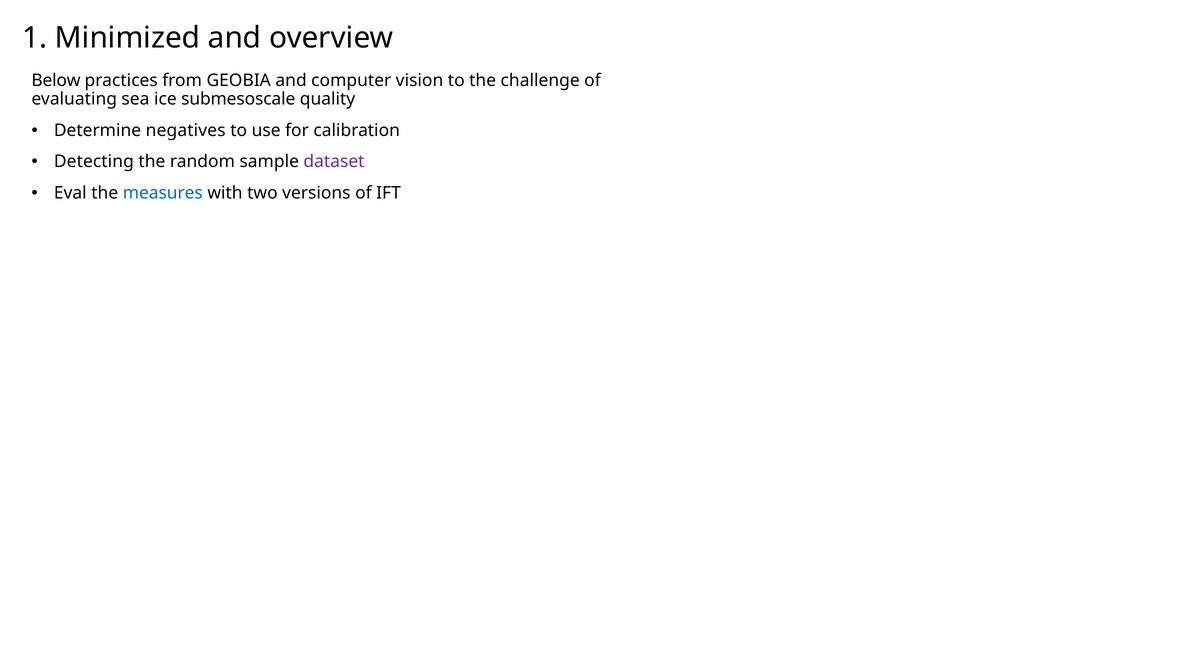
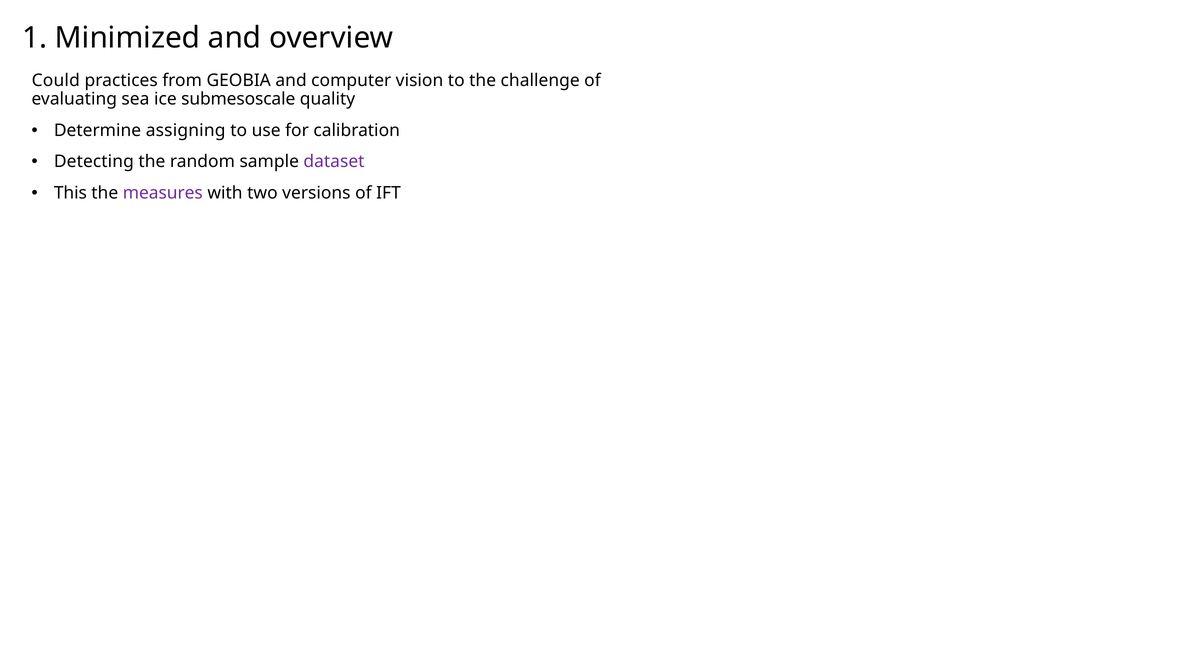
Below: Below -> Could (56, 80)
negatives: negatives -> assigning (186, 130)
Eval: Eval -> This (70, 193)
measures colour: blue -> purple (163, 193)
